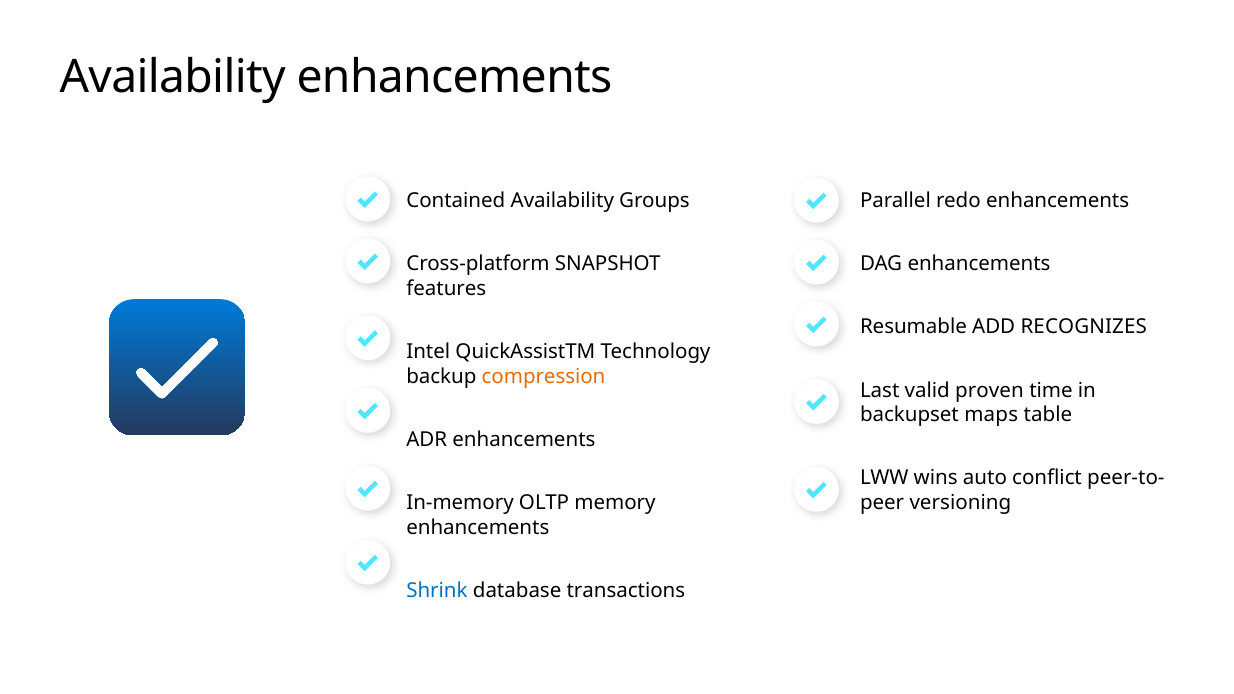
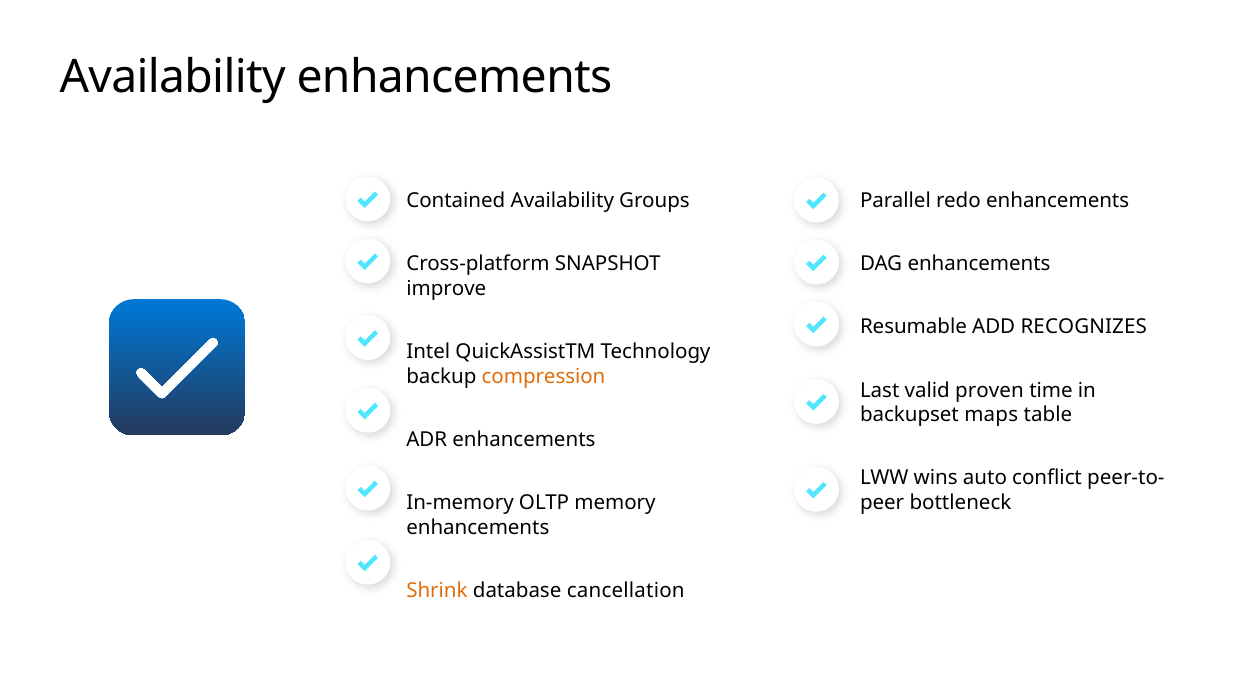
features: features -> improve (446, 289)
versioning: versioning -> bottleneck (960, 503)
Shrink colour: blue -> orange (437, 591)
transactions: transactions -> cancellation (626, 591)
